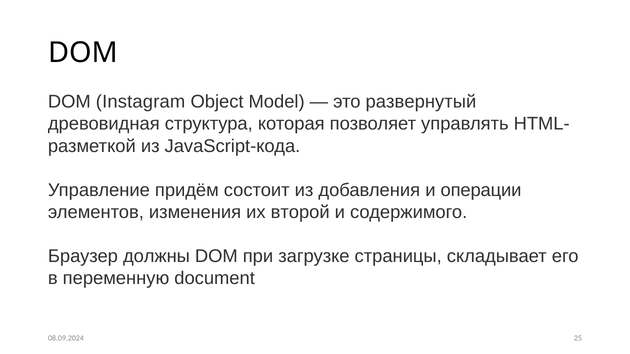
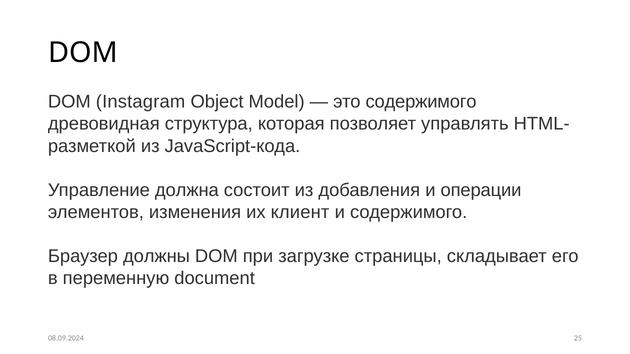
это развернутый: развернутый -> содержимого (421, 102)
придём: придём -> должна (187, 190)
второй: второй -> клиент (300, 212)
